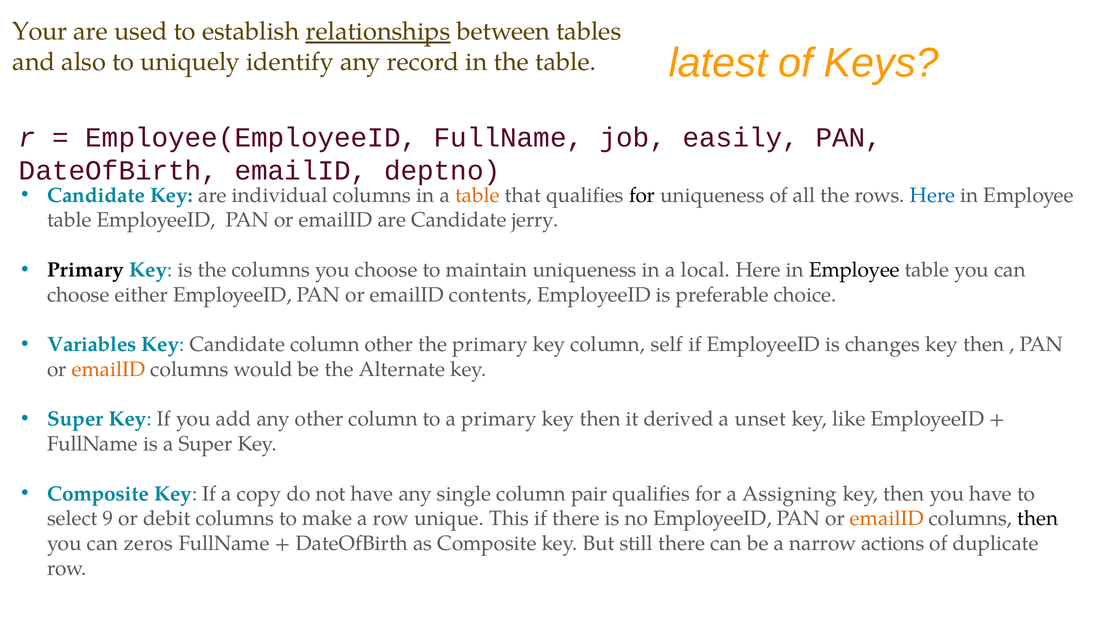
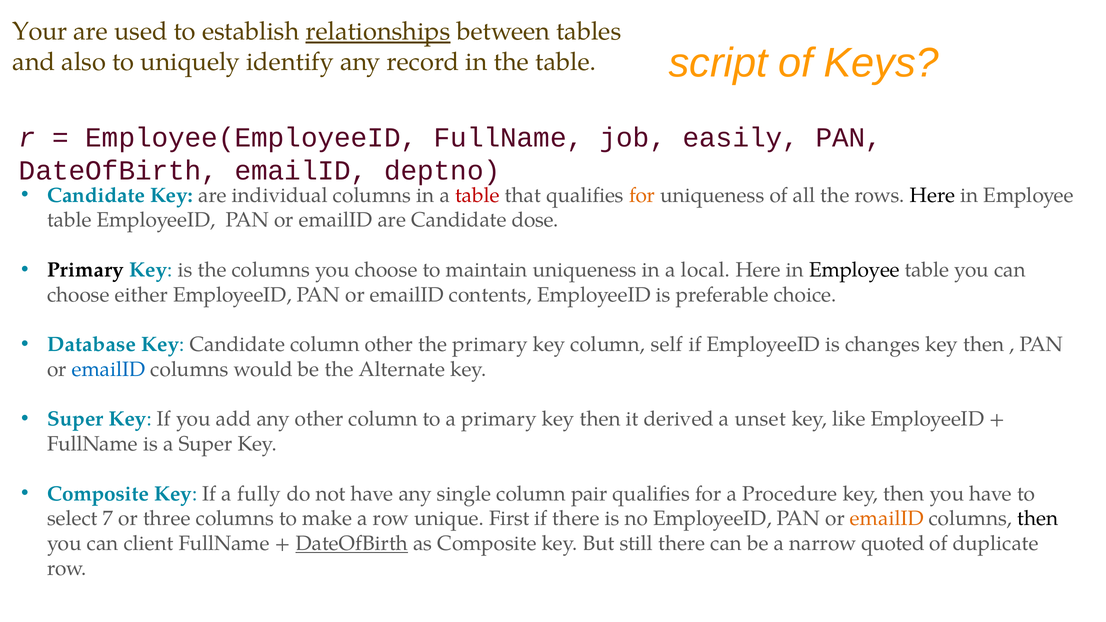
latest: latest -> script (718, 63)
table colour: orange -> red (477, 195)
for colour: black -> orange (642, 195)
Here colour: blue -> black (932, 195)
jerry: jerry -> dose (535, 220)
Variables: Variables -> Database (92, 345)
emailID colour: orange -> blue (109, 369)
copy: copy -> fully (259, 494)
Assigning: Assigning -> Procedure (790, 494)
9: 9 -> 7 (108, 519)
debit: debit -> three (167, 519)
This: This -> First (509, 519)
zeros: zeros -> client (149, 544)
DateOfBirth underline: none -> present (352, 544)
actions: actions -> quoted (893, 544)
